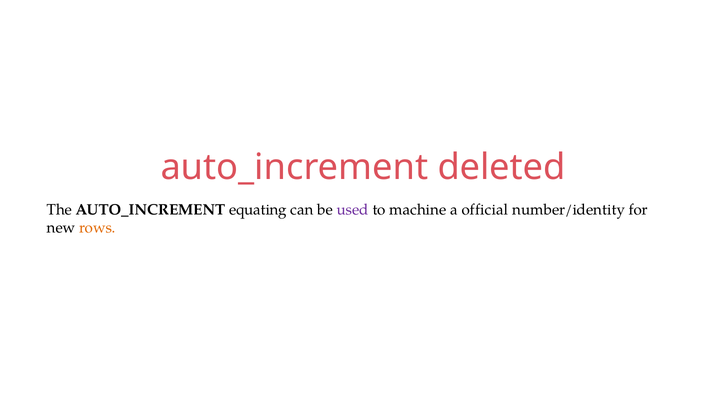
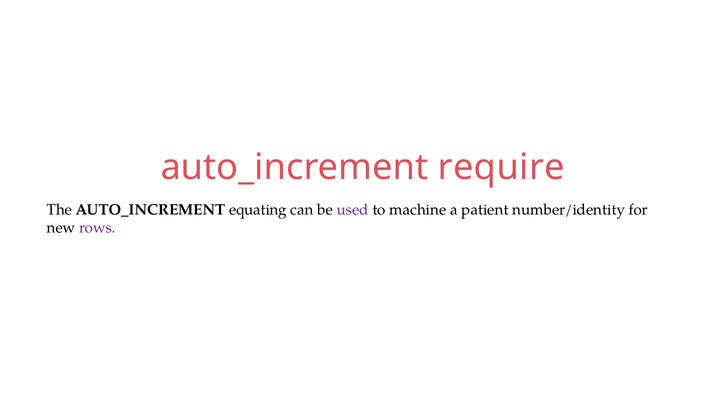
deleted: deleted -> require (501, 168)
official: official -> patient (485, 210)
rows colour: orange -> purple (97, 228)
